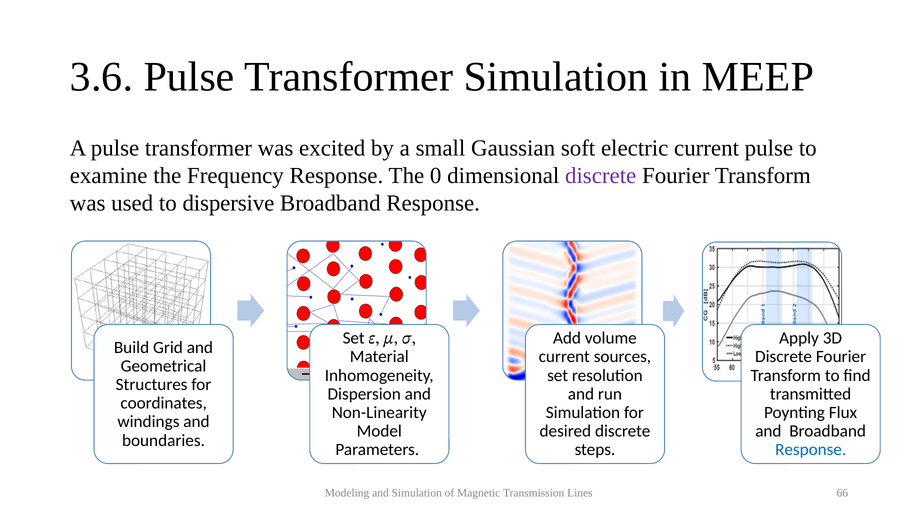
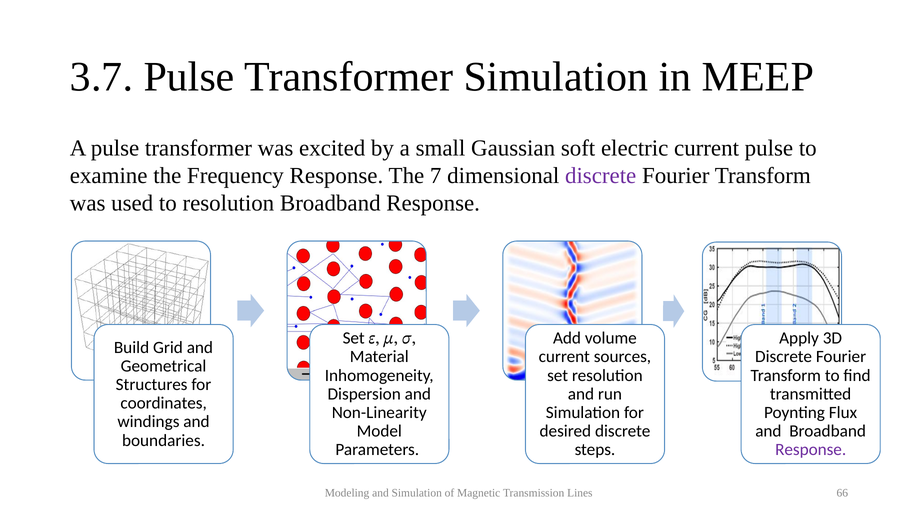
3.6: 3.6 -> 3.7 (102, 77)
0: 0 -> 7 (436, 176)
to dispersive: dispersive -> resolution (228, 203)
Response colour: blue -> purple (811, 450)
